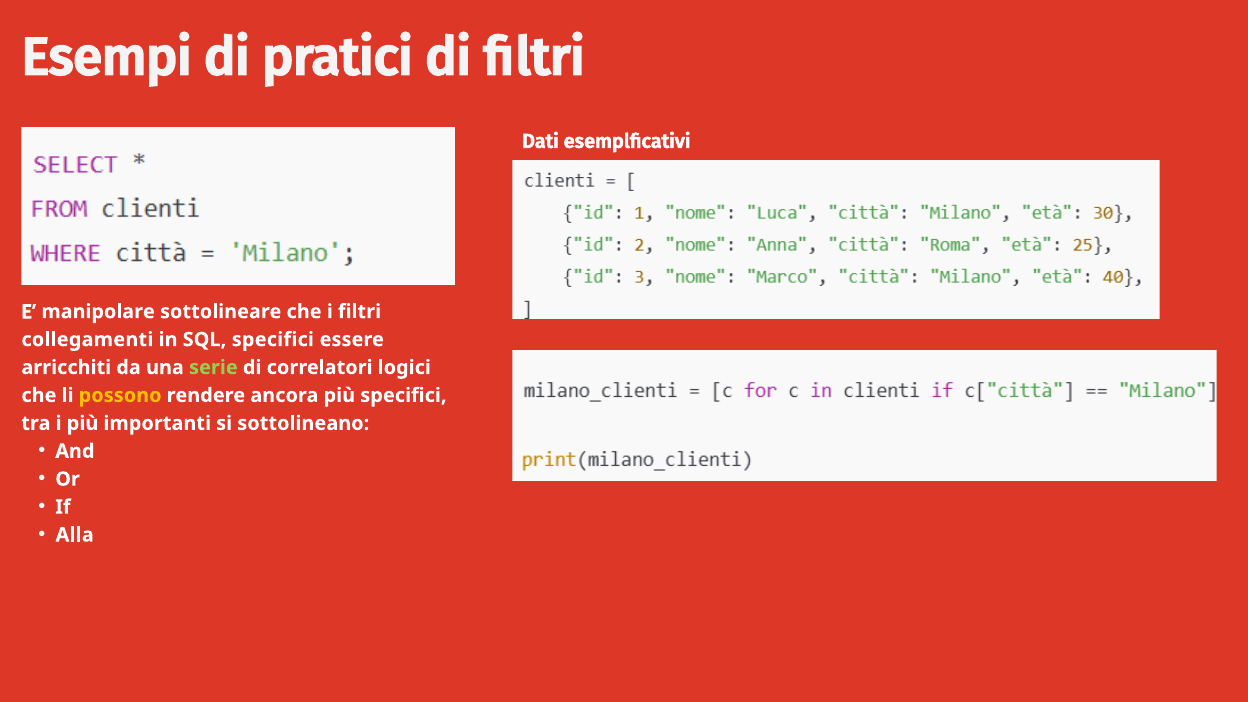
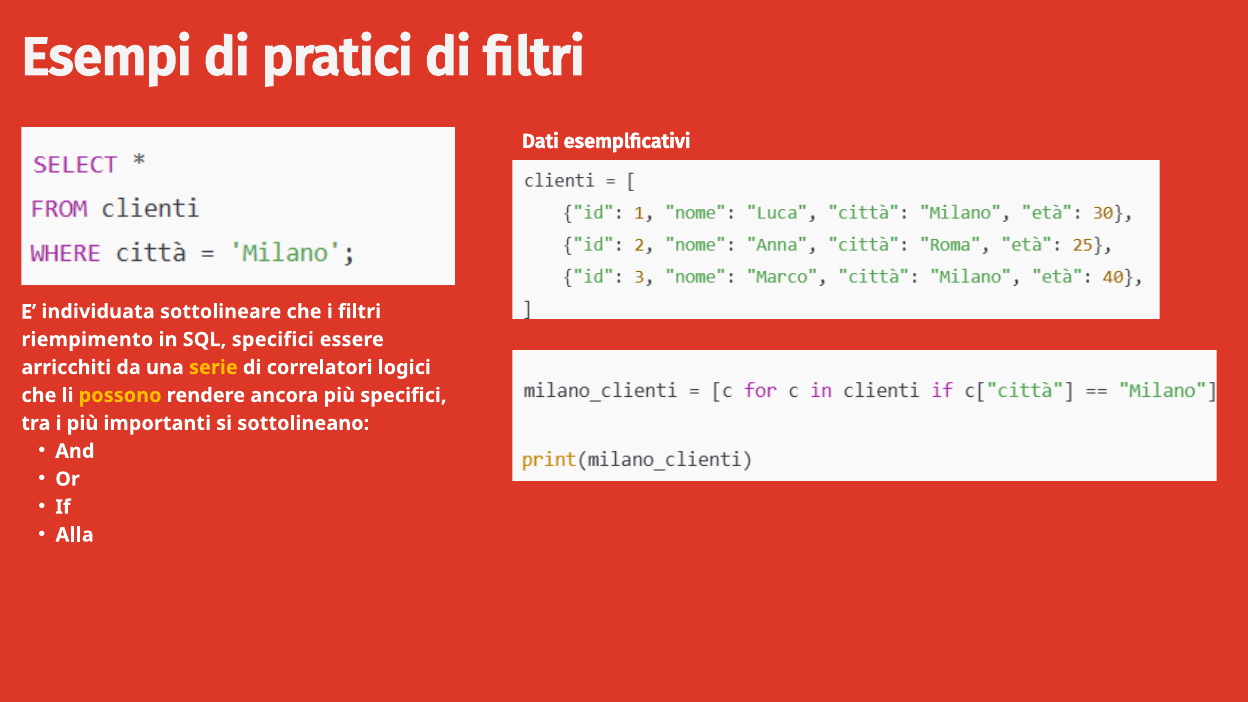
manipolare: manipolare -> individuata (98, 312)
collegamenti: collegamenti -> riempimento (87, 340)
serie colour: light green -> yellow (213, 367)
